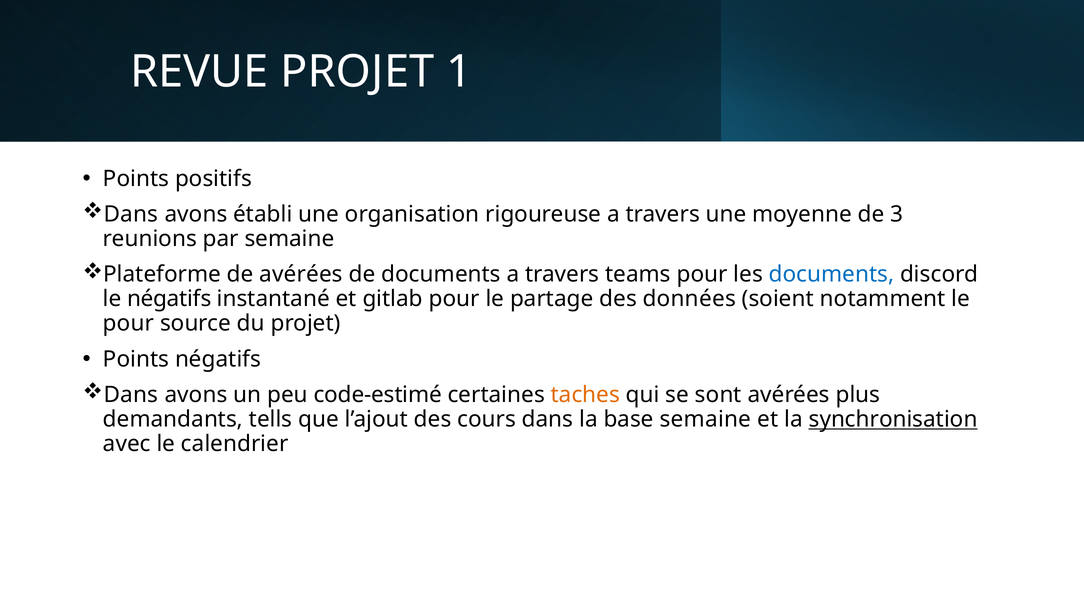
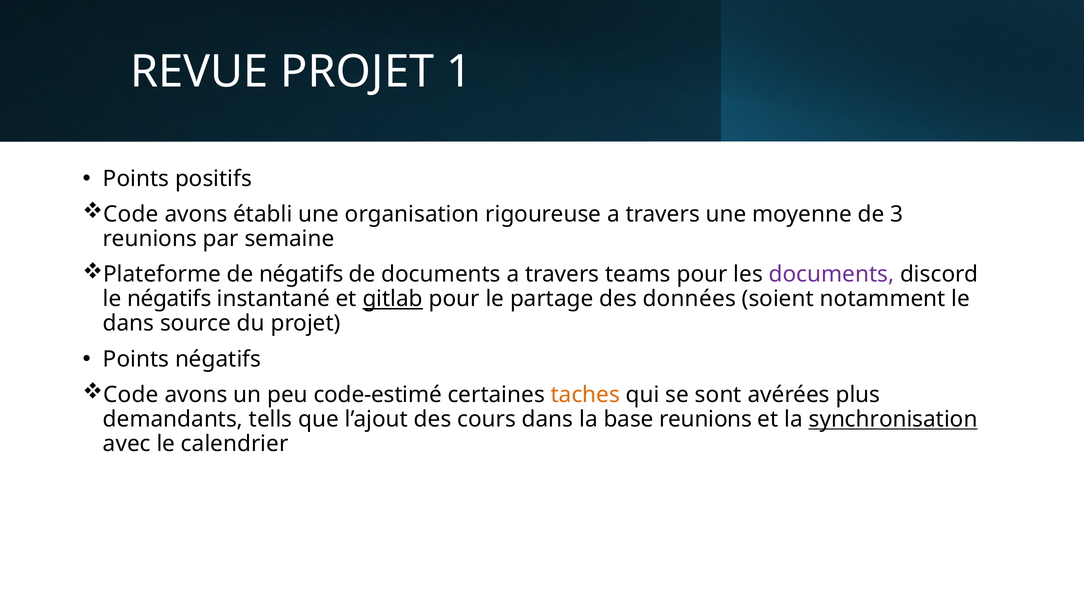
Dans: Dans -> Code (131, 214)
de avérées: avérées -> négatifs (301, 274)
documents colour: blue -> purple (831, 274)
gitlab underline: none -> present (393, 299)
pour: pour -> dans (129, 323)
Dans: Dans -> Code (131, 395)
base semaine: semaine -> reunions (706, 419)
